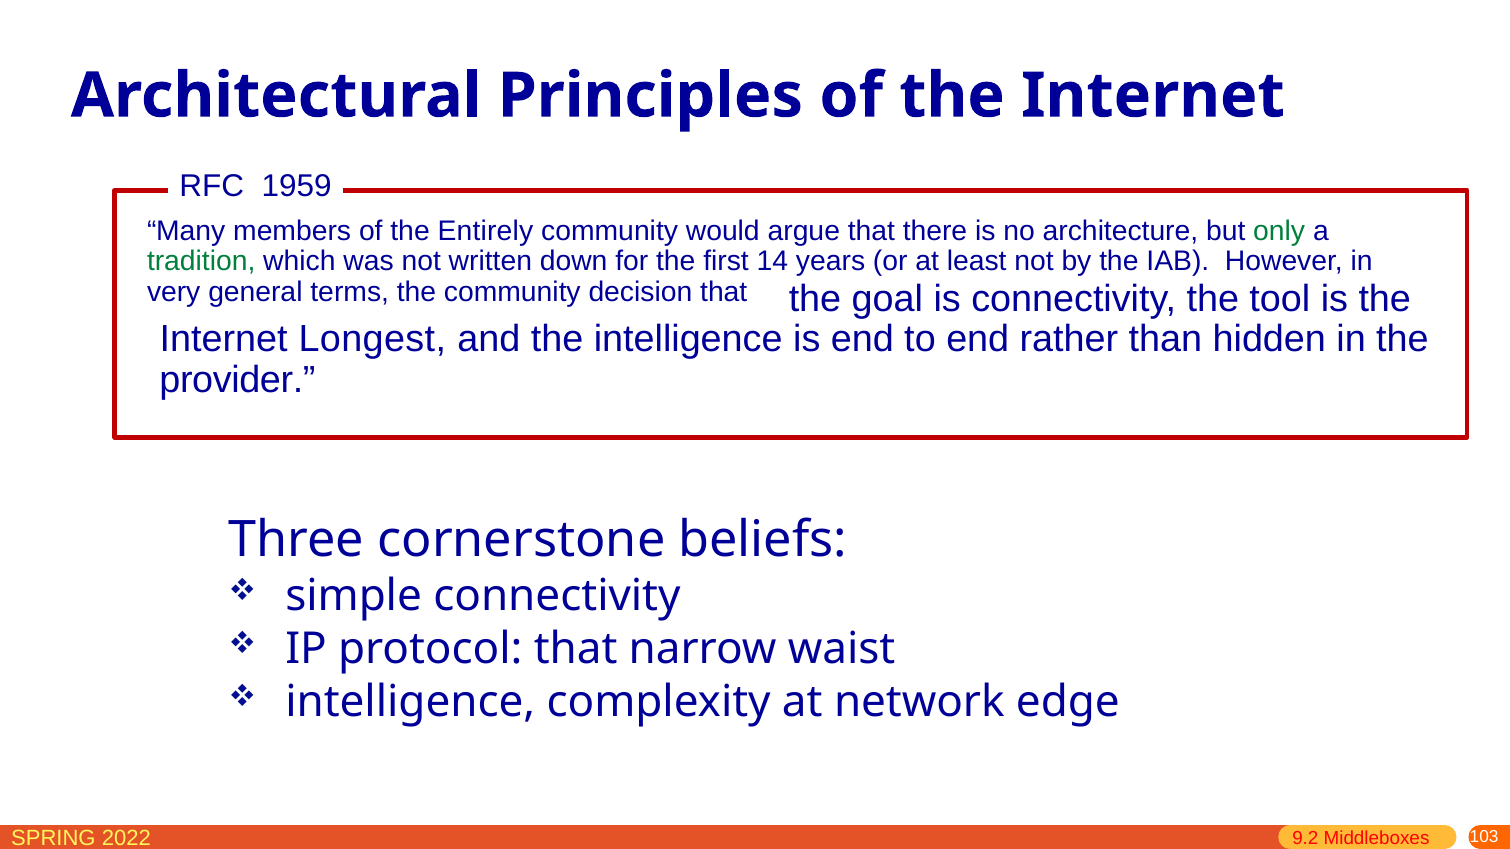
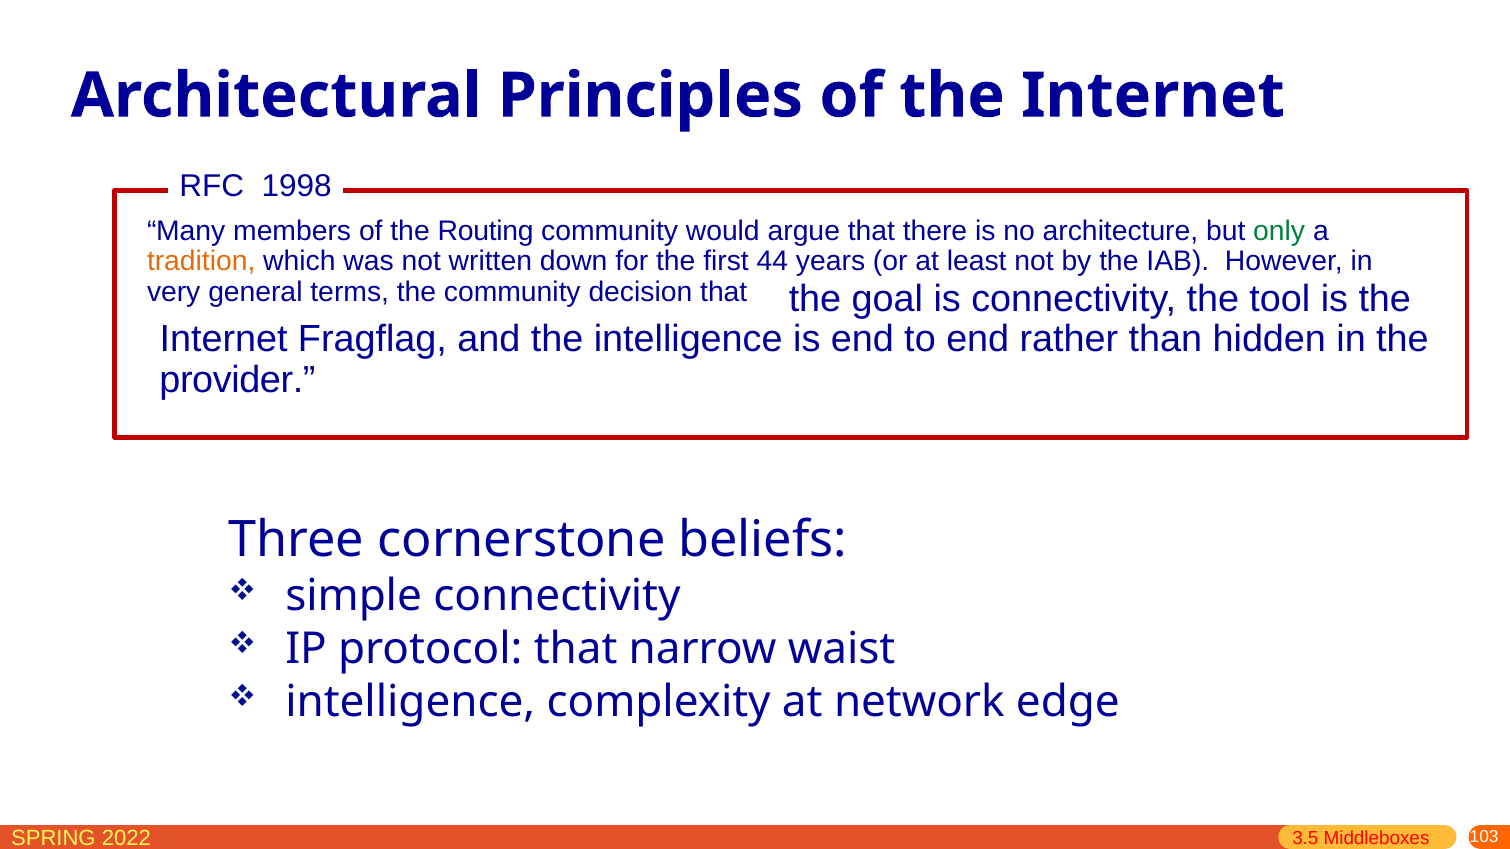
1959: 1959 -> 1998 (297, 186)
Entirely: Entirely -> Routing (486, 231)
tradition colour: green -> orange (201, 262)
14: 14 -> 44 (772, 262)
Longest: Longest -> Fragflag (372, 340)
9.2: 9.2 -> 3.5 (1305, 839)
